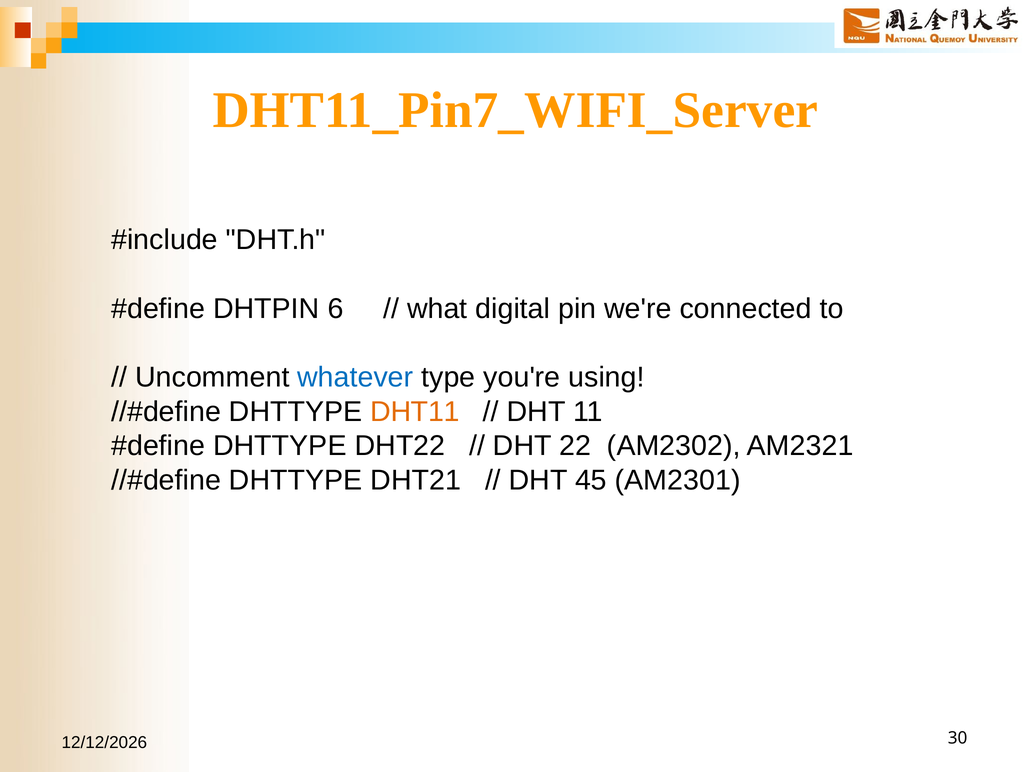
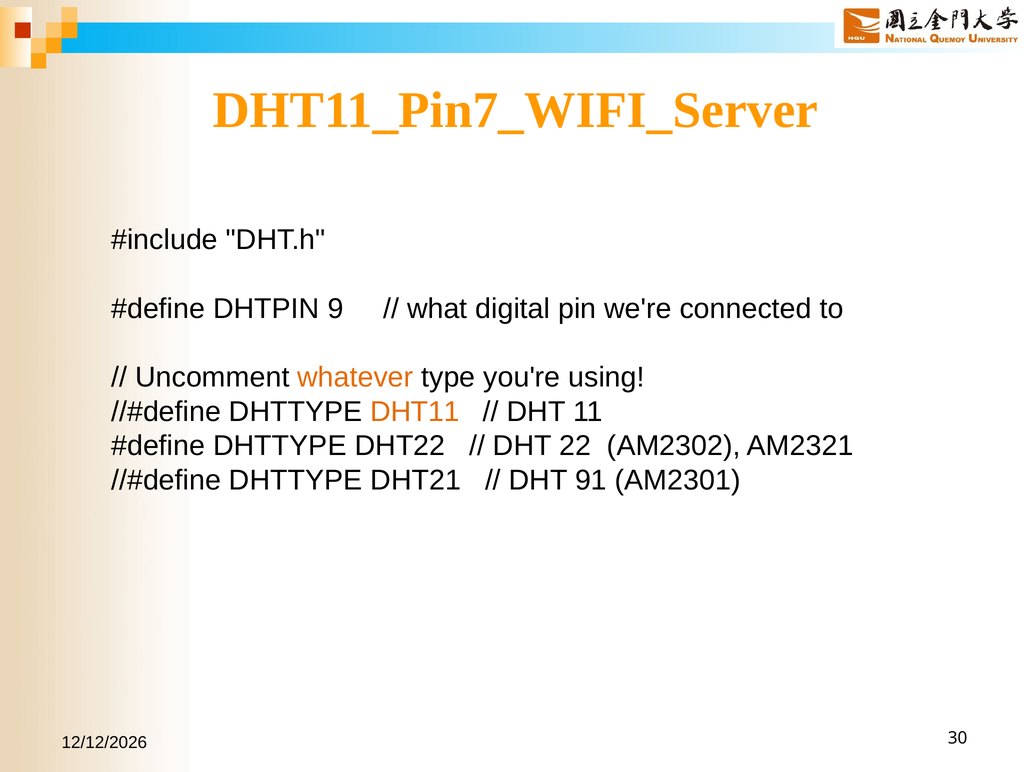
6: 6 -> 9 (336, 309)
whatever colour: blue -> orange (355, 377)
45: 45 -> 91 (591, 480)
